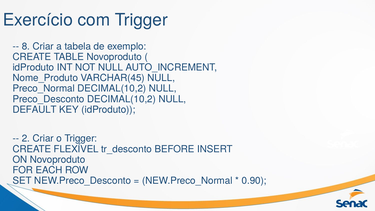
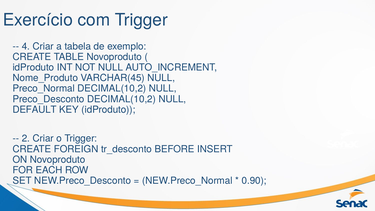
8: 8 -> 4 (26, 46)
FLEXÍVEL: FLEXÍVEL -> FOREIGN (76, 149)
